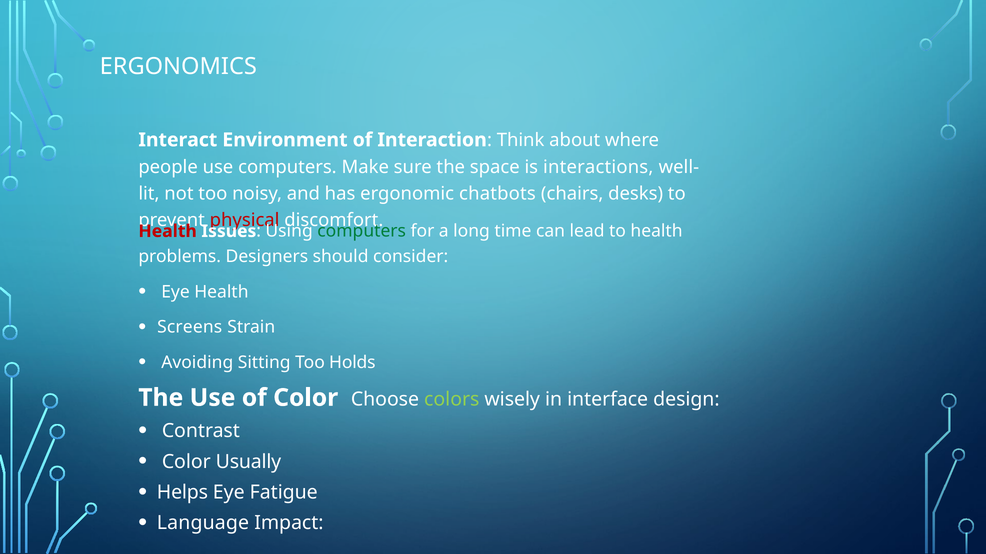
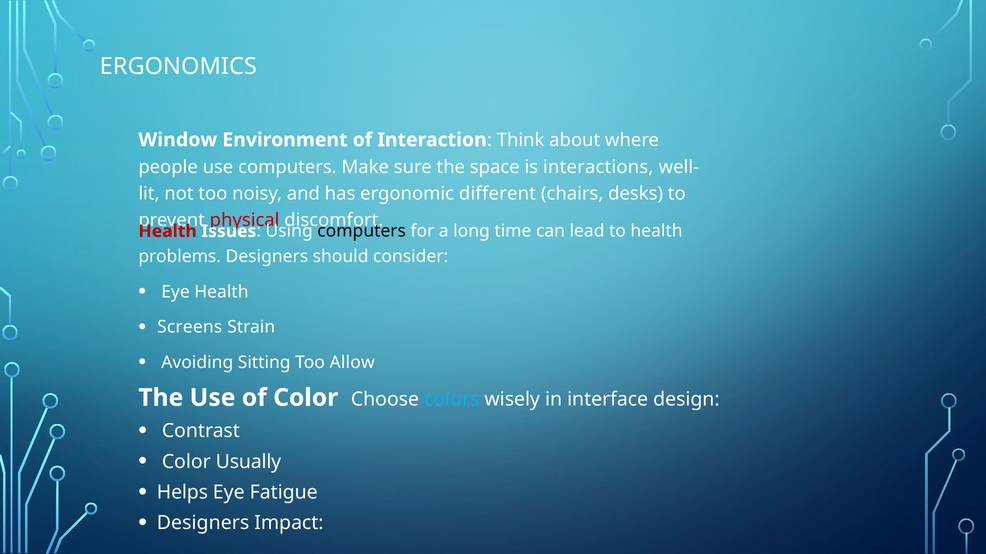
Interact: Interact -> Window (178, 140)
chatbots: chatbots -> different (497, 194)
computers colour: green -> black (362, 231)
Holds: Holds -> Allow (352, 363)
colors colour: light green -> light blue (452, 400)
Language: Language -> Designers (203, 523)
